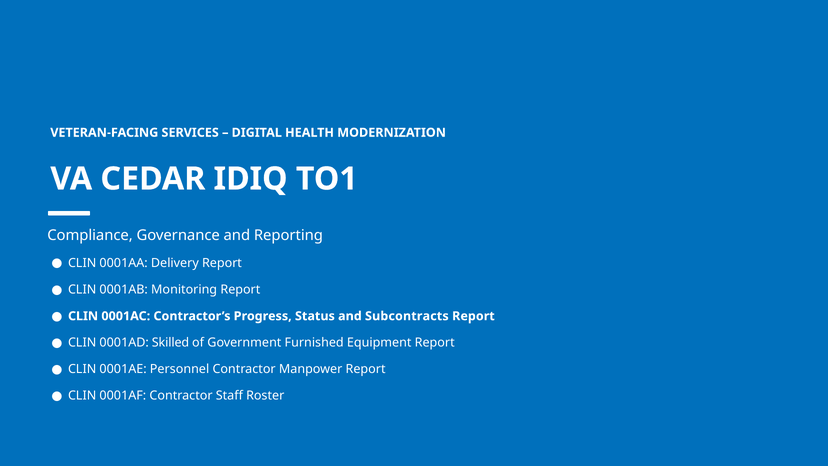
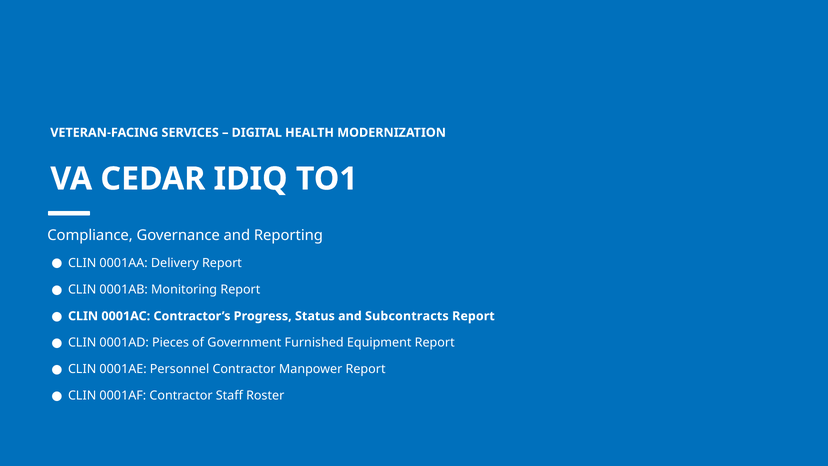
Skilled: Skilled -> Pieces (170, 343)
